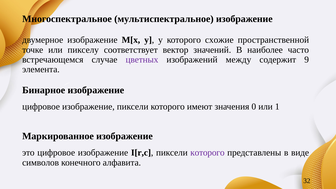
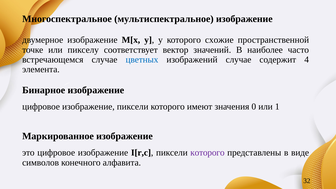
цветных colour: purple -> blue (142, 60)
изображений между: между -> случае (239, 60)
9: 9 -> 4 (307, 60)
